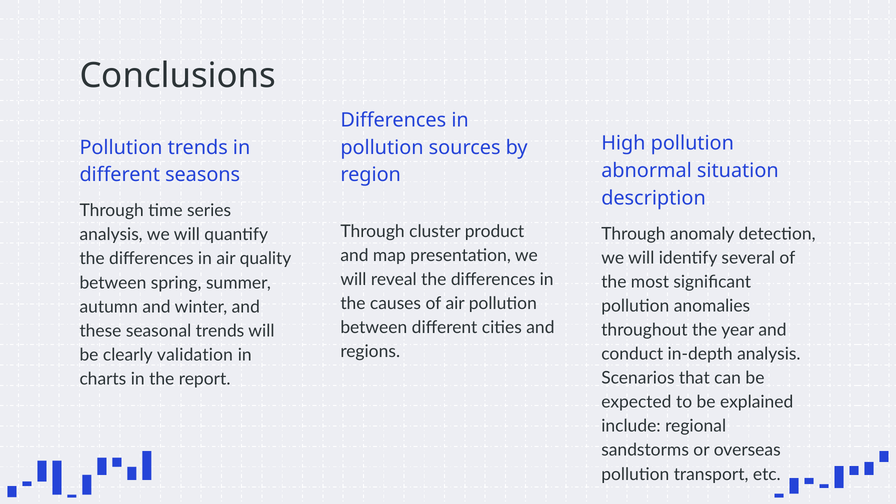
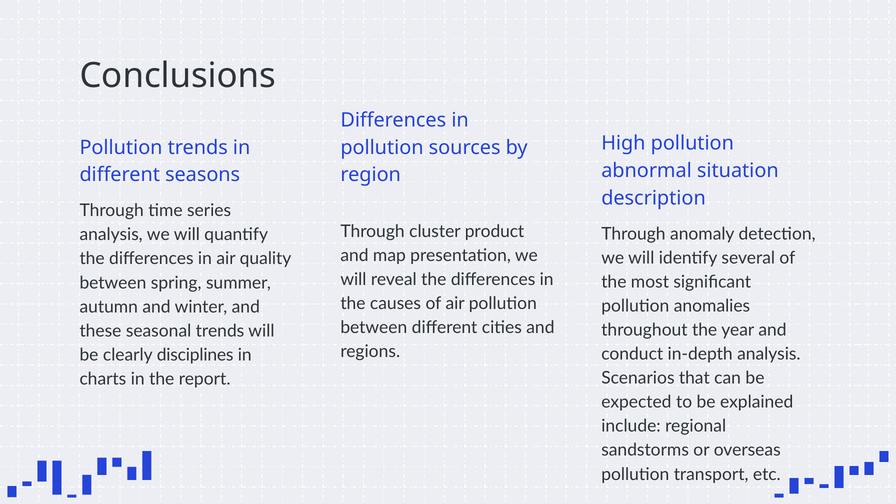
validation: validation -> disciplines (195, 355)
